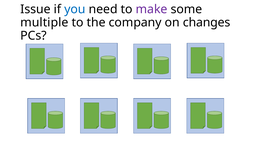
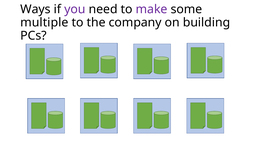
Issue: Issue -> Ways (35, 9)
you colour: blue -> purple (75, 9)
changes: changes -> building (207, 22)
